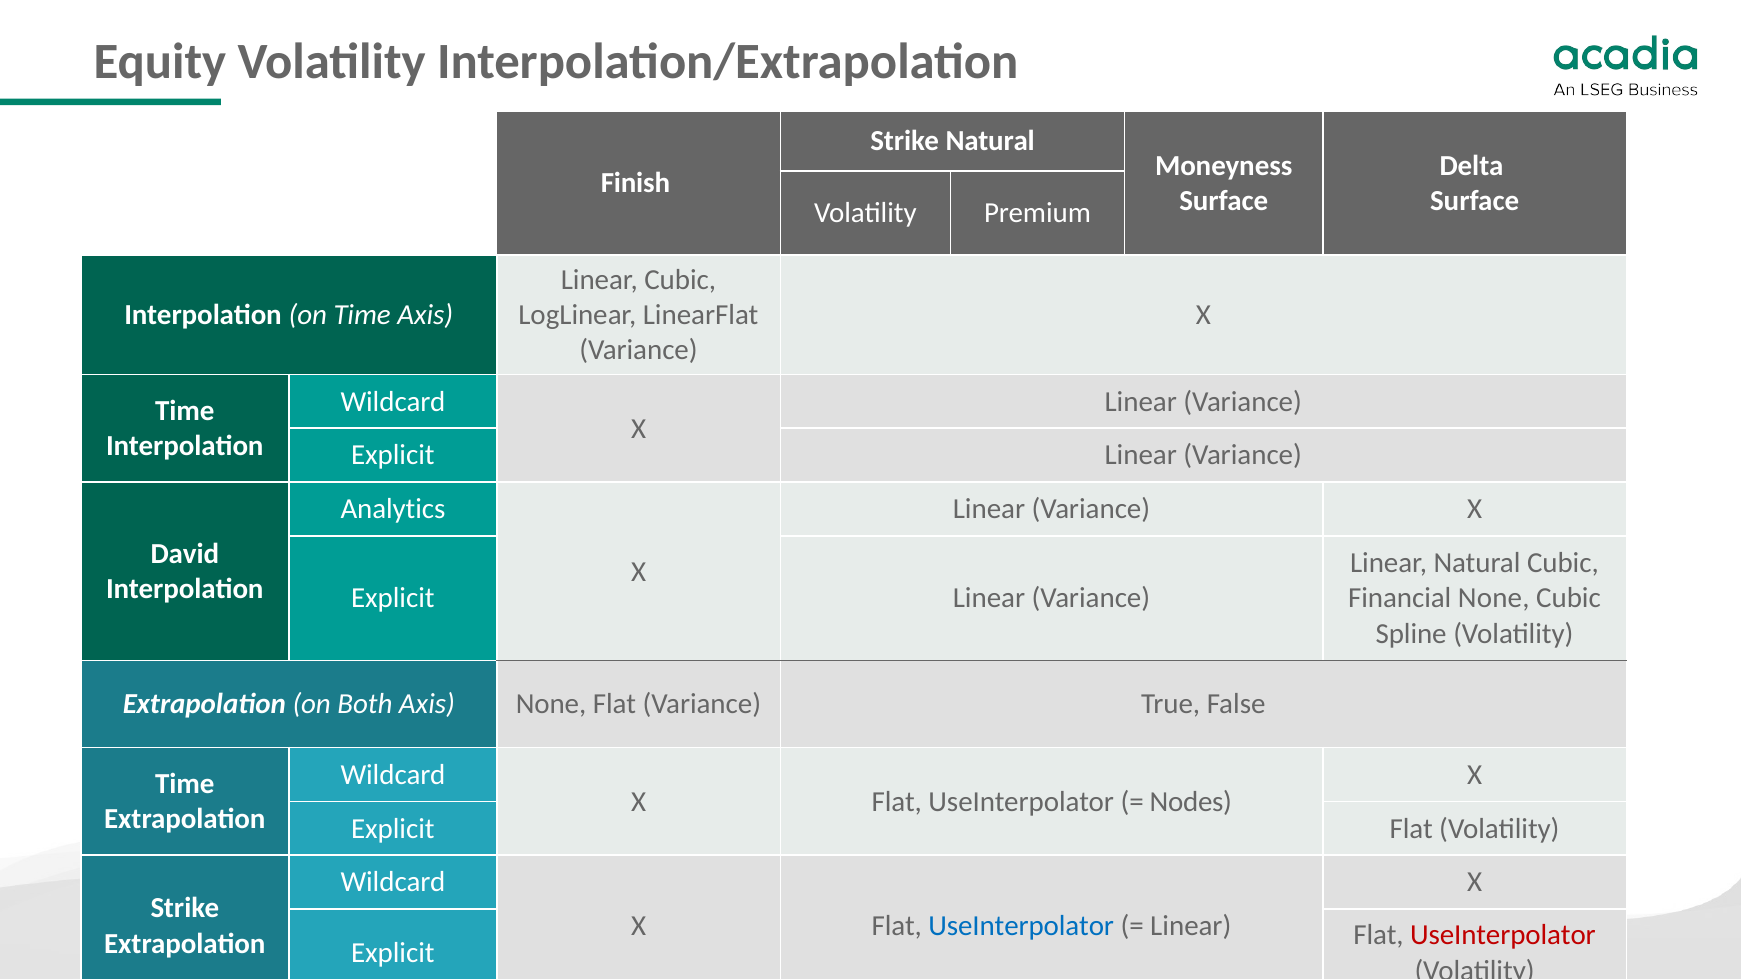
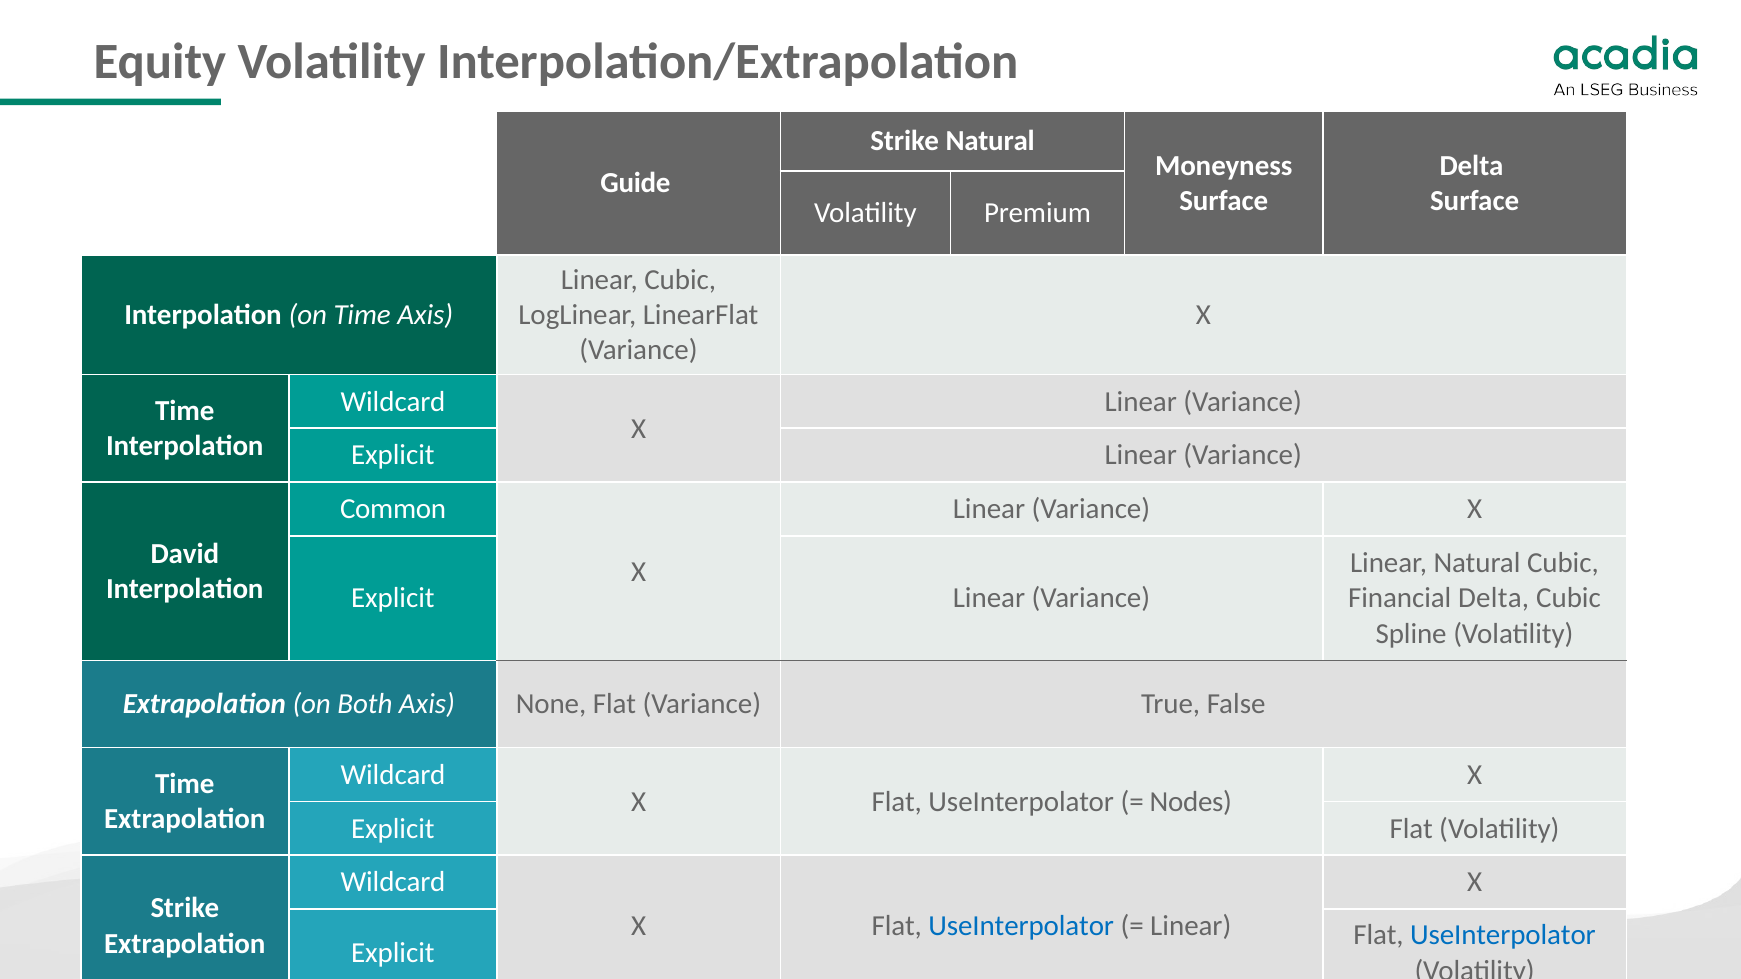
Finish: Finish -> Guide (636, 183)
Analytics: Analytics -> Common (393, 509)
Financial None: None -> Delta (1494, 599)
UseInterpolator colour: red -> blue (1503, 935)
